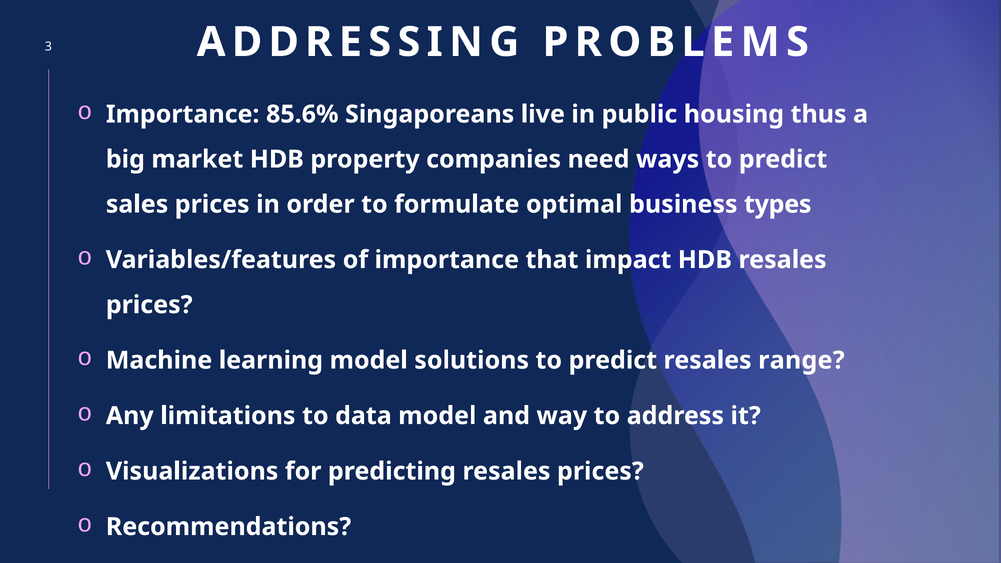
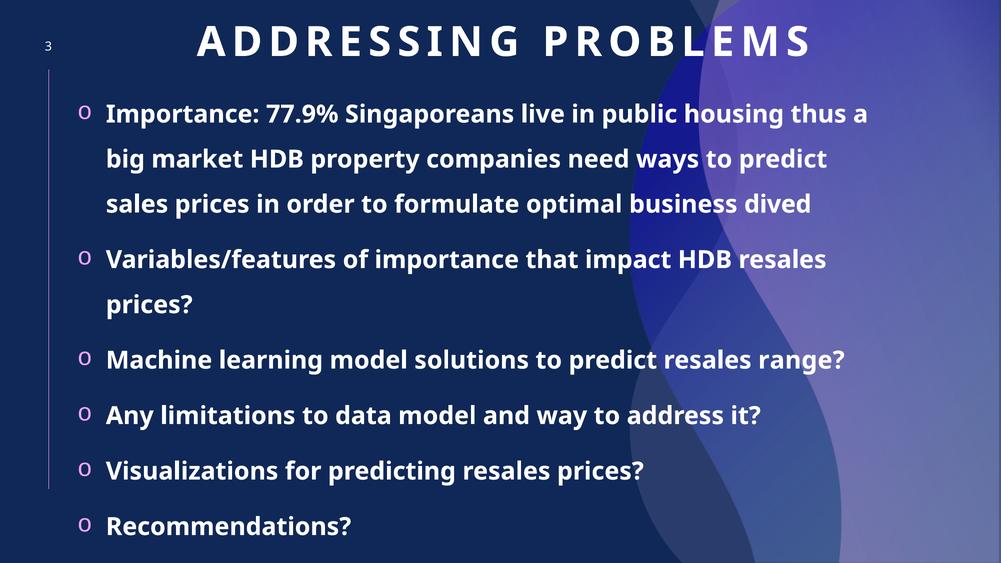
85.6%: 85.6% -> 77.9% (302, 114)
types: types -> dived (778, 204)
